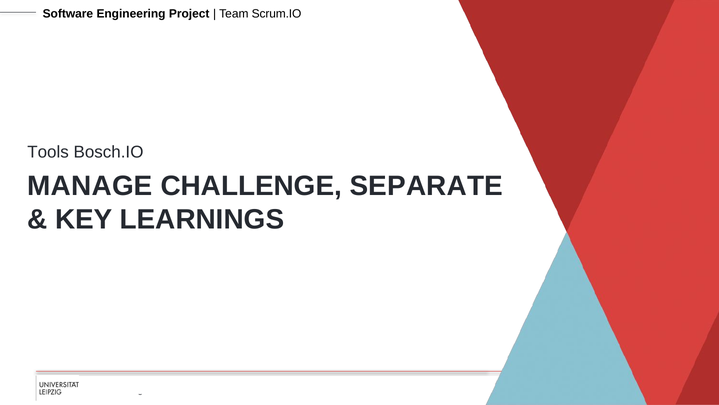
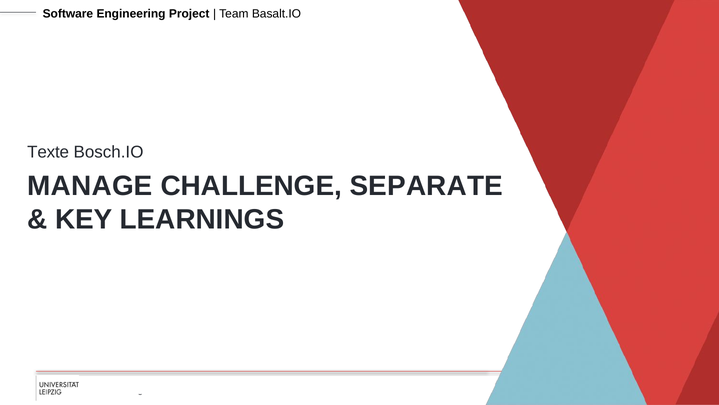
Scrum.IO: Scrum.IO -> Basalt.IO (276, 14)
Tools: Tools -> Texte (48, 152)
